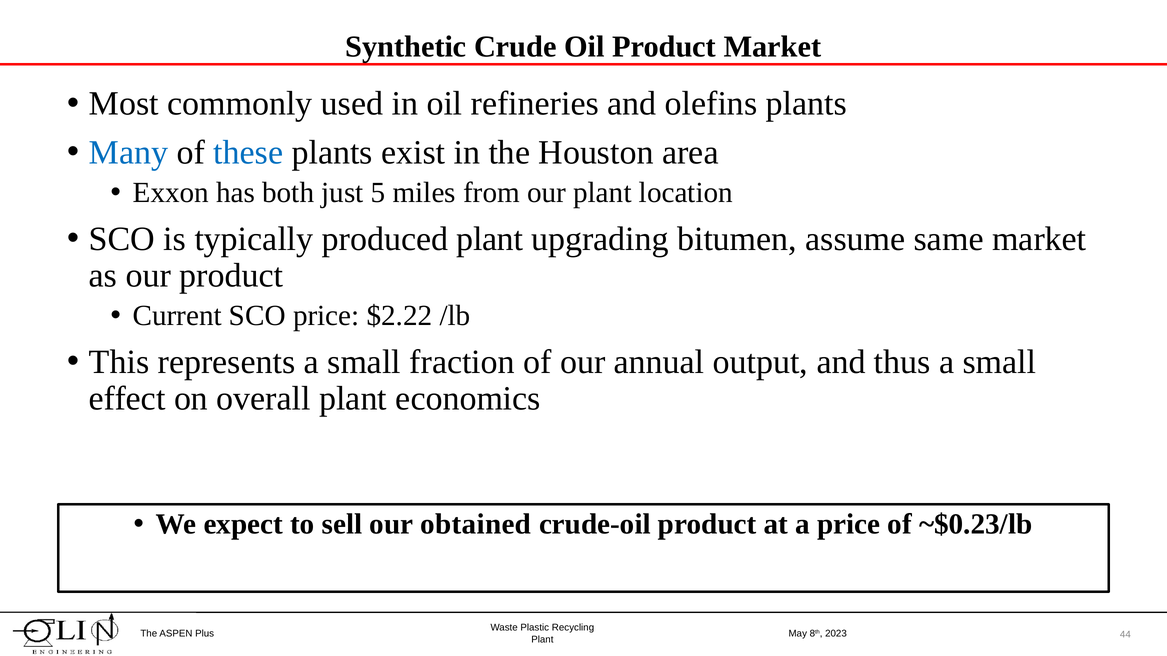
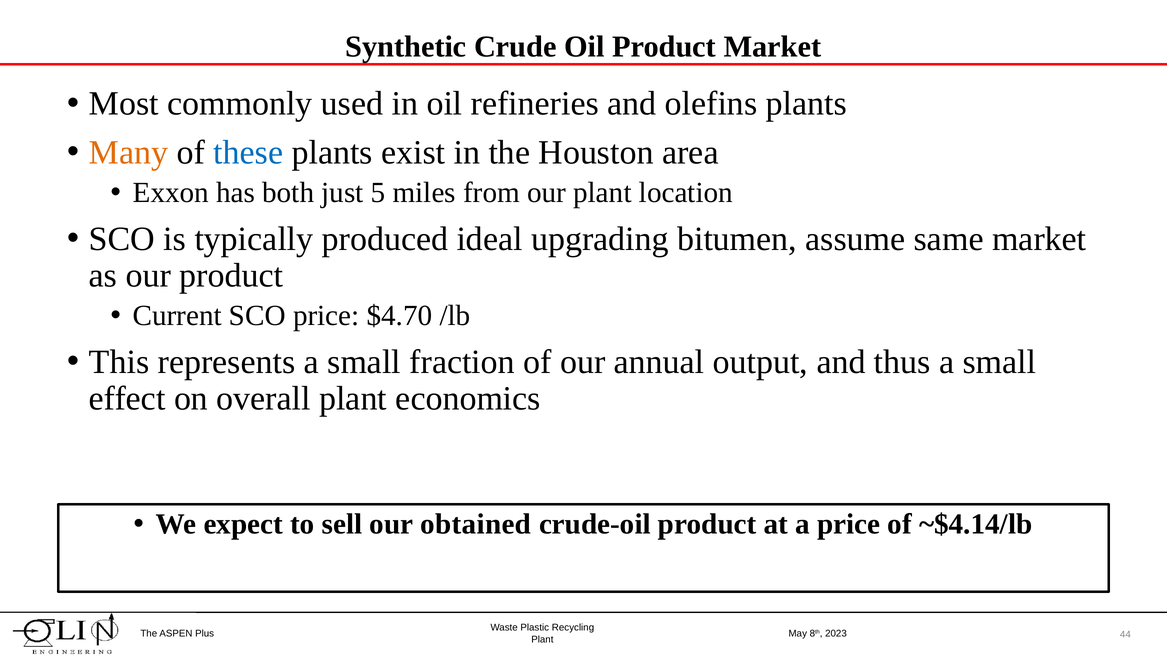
Many colour: blue -> orange (129, 153)
produced plant: plant -> ideal (490, 239)
$2.22: $2.22 -> $4.70 (400, 316)
~$0.23/lb: ~$0.23/lb -> ~$4.14/lb (976, 525)
